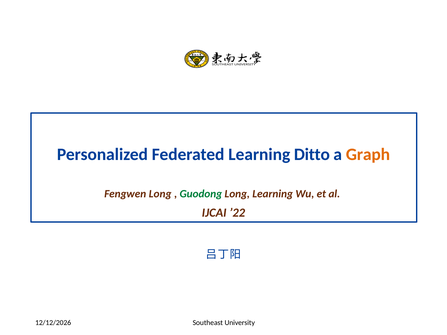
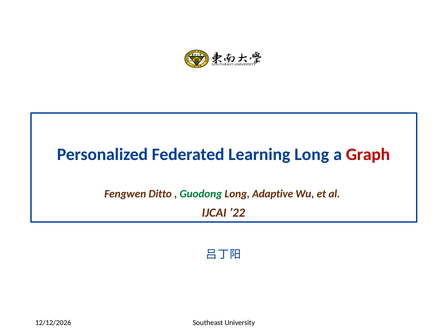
Learning Ditto: Ditto -> Long (312, 154)
Graph colour: orange -> red (368, 154)
Fengwen Long: Long -> Ditto (160, 194)
Long Learning: Learning -> Adaptive (273, 194)
